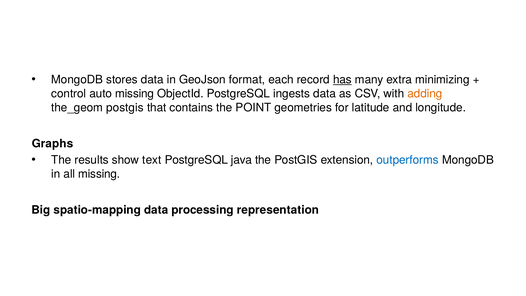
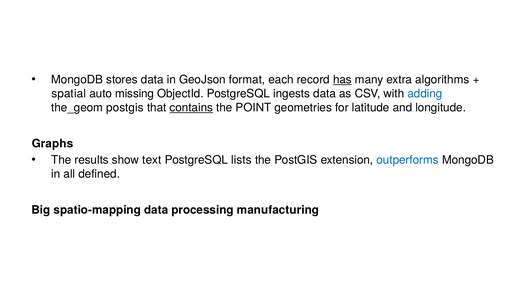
minimizing: minimizing -> algorithms (442, 79)
control: control -> spatial (69, 94)
adding colour: orange -> blue (425, 94)
contains underline: none -> present (191, 108)
java: java -> lists (241, 160)
all missing: missing -> defined (99, 174)
representation: representation -> manufacturing (278, 210)
